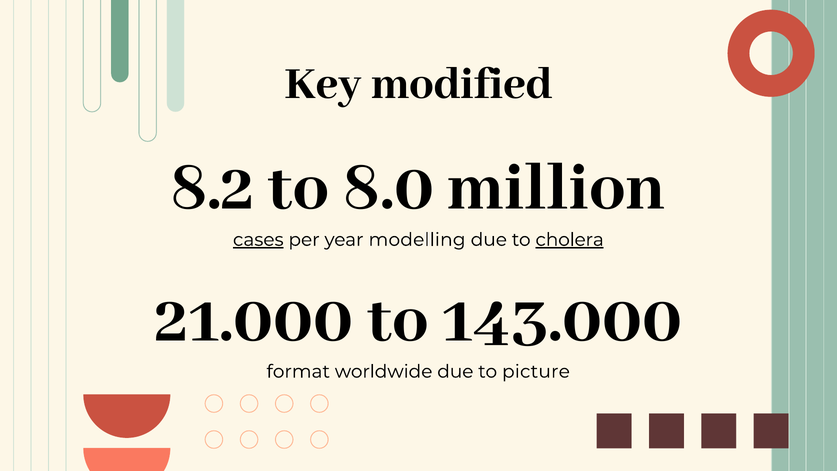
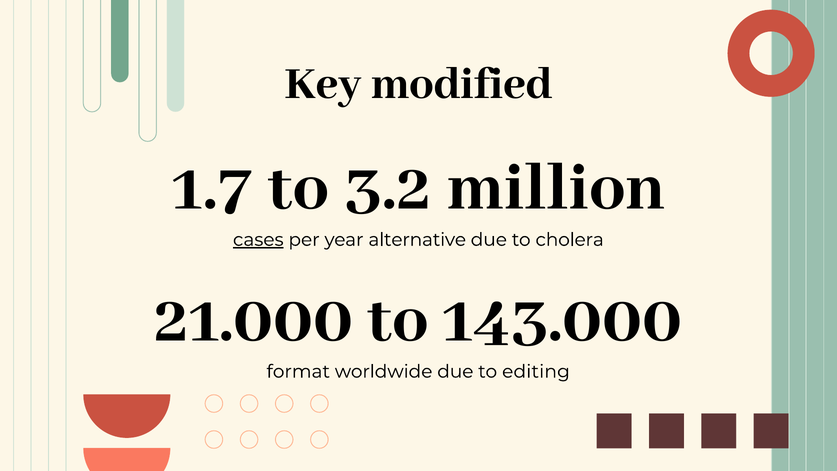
8.2: 8.2 -> 1.7 (212, 185)
8.0: 8.0 -> 3.2 (388, 185)
modelling: modelling -> alternative (417, 240)
cholera underline: present -> none (570, 240)
picture: picture -> editing (536, 371)
